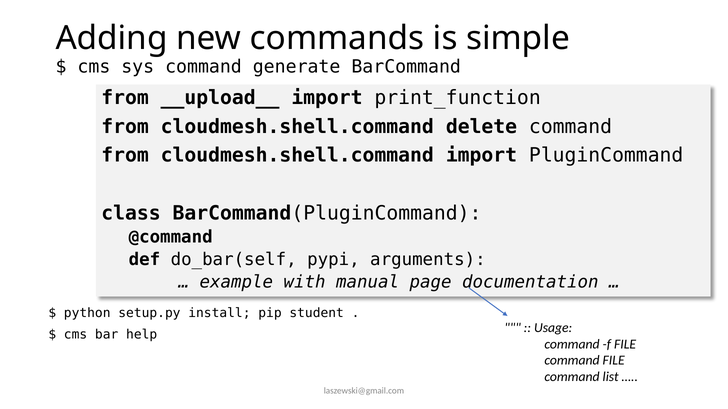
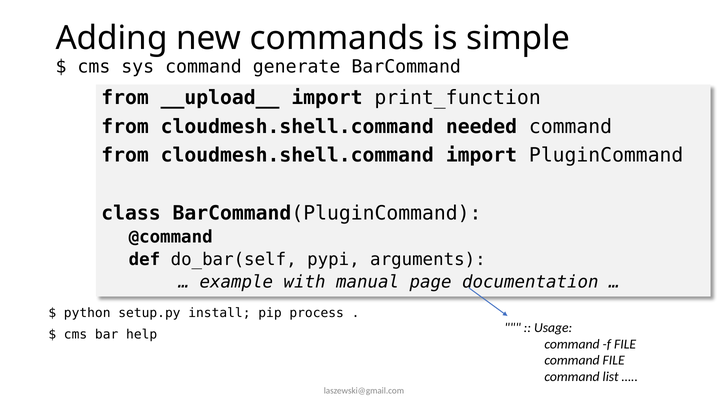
delete: delete -> needed (481, 127)
student: student -> process (317, 313)
